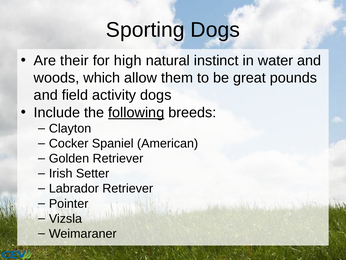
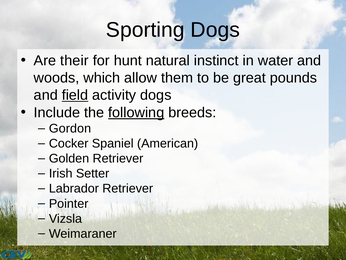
high: high -> hunt (128, 60)
field underline: none -> present (75, 95)
Clayton: Clayton -> Gordon (70, 128)
